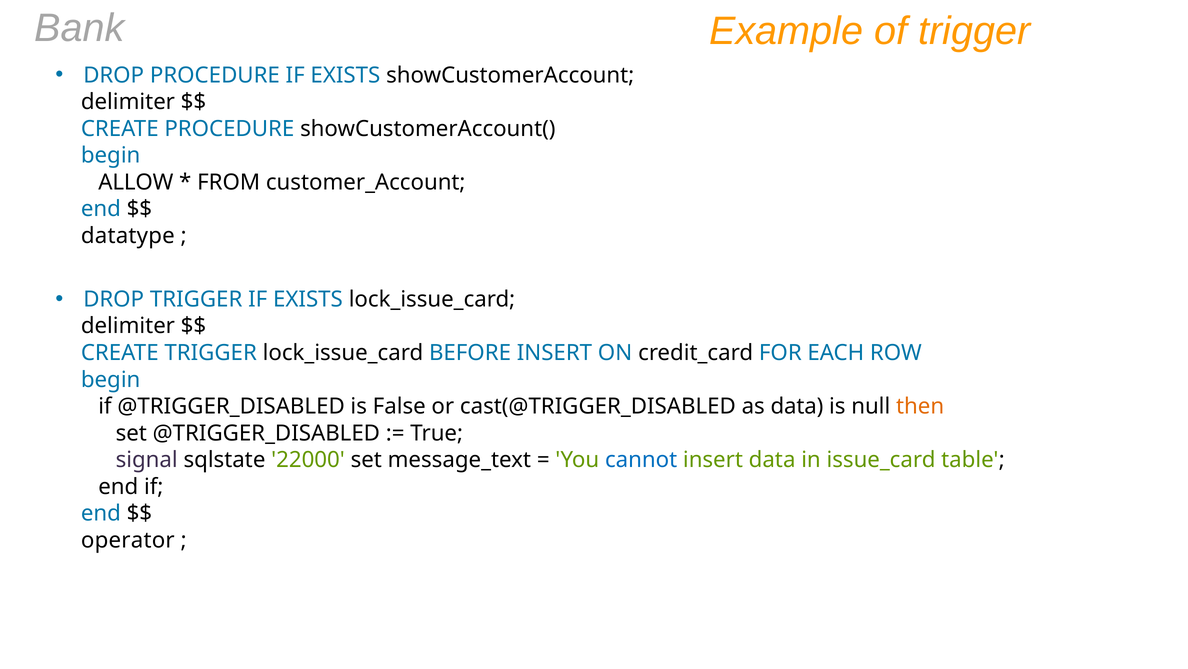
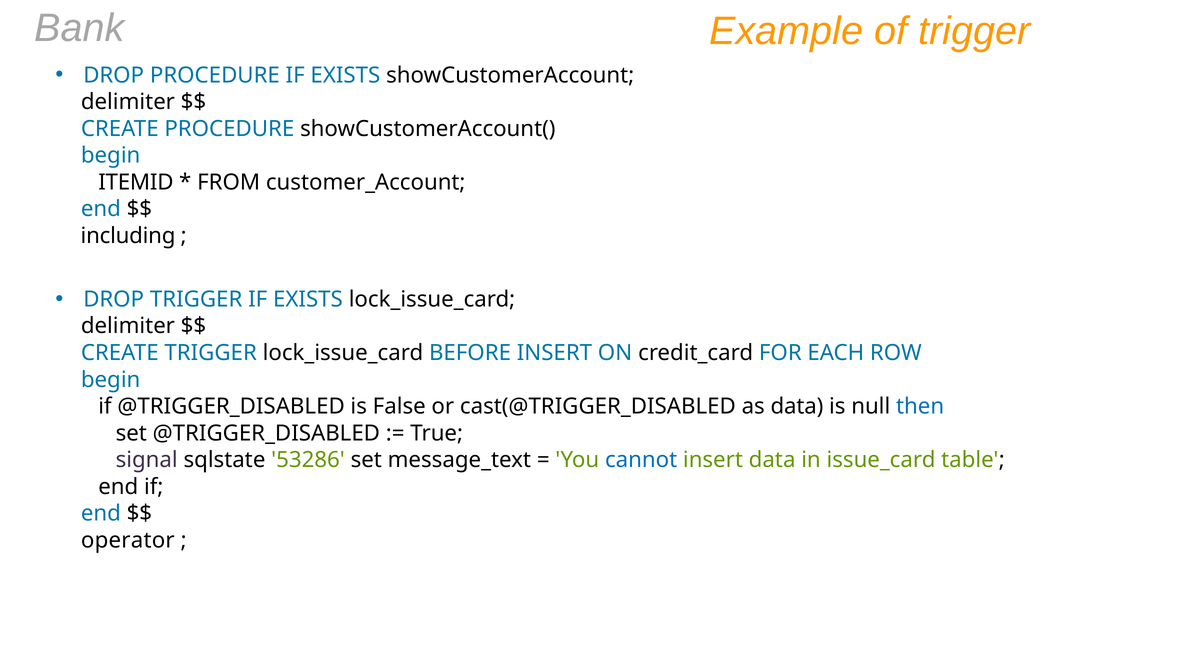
ALLOW: ALLOW -> ITEMID (136, 182)
datatype: datatype -> including (128, 235)
then colour: orange -> blue (920, 406)
22000: 22000 -> 53286 (308, 459)
